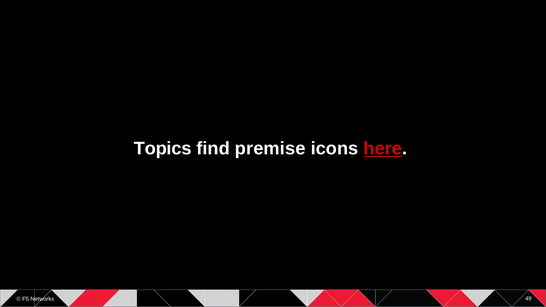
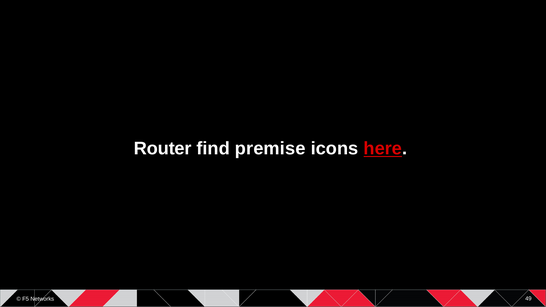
Topics: Topics -> Router (163, 149)
